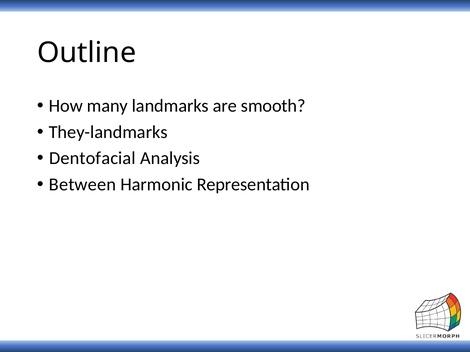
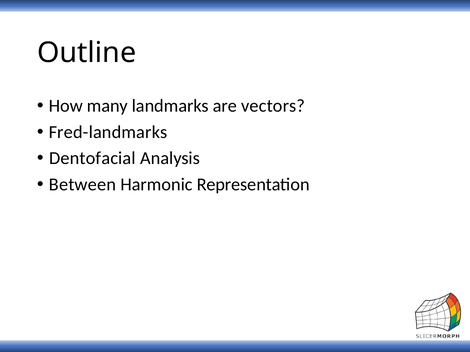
smooth: smooth -> vectors (273, 106)
They-landmarks: They-landmarks -> Fred-landmarks (108, 132)
